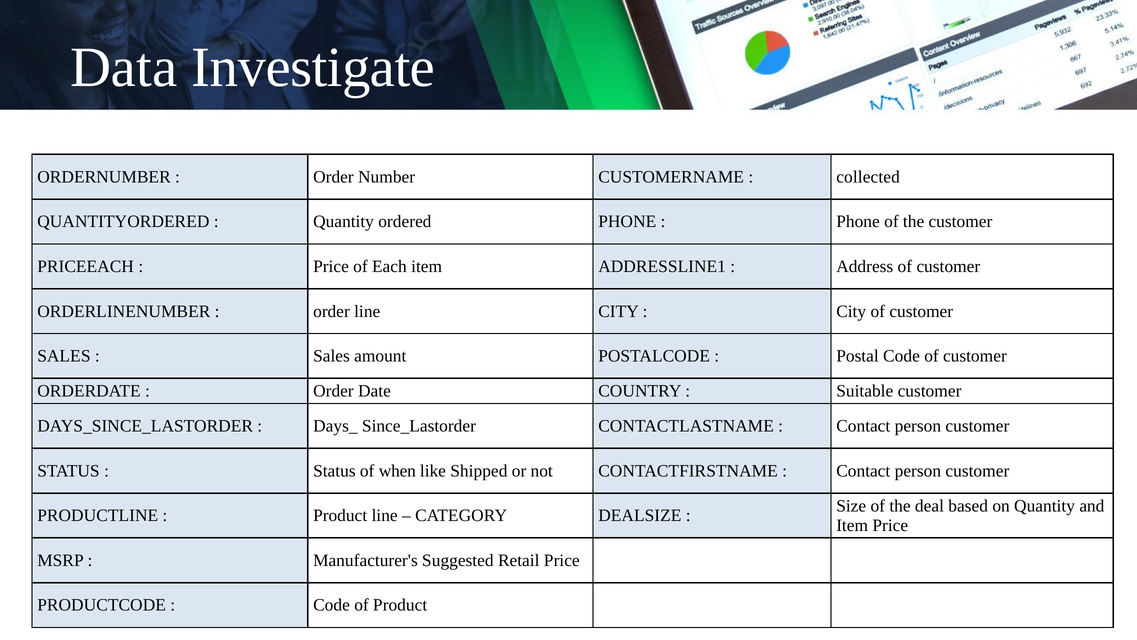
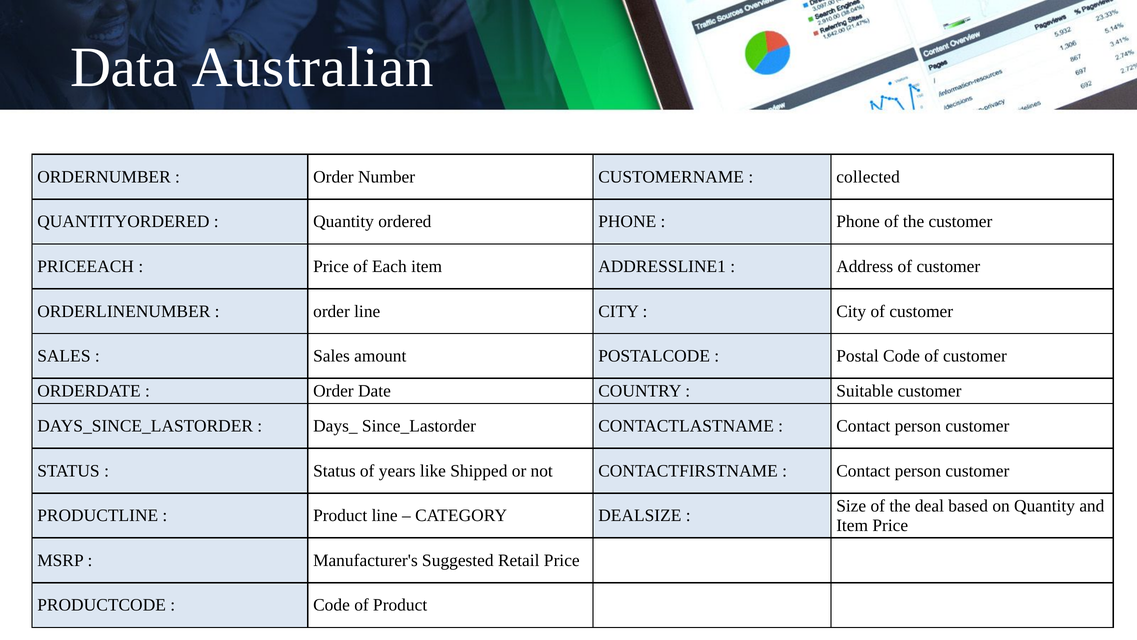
Investigate: Investigate -> Australian (313, 67)
when: when -> years (397, 471)
